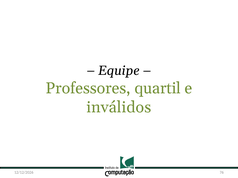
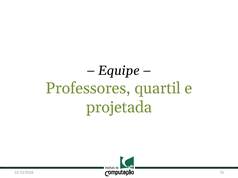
inválidos: inválidos -> projetada (119, 108)
